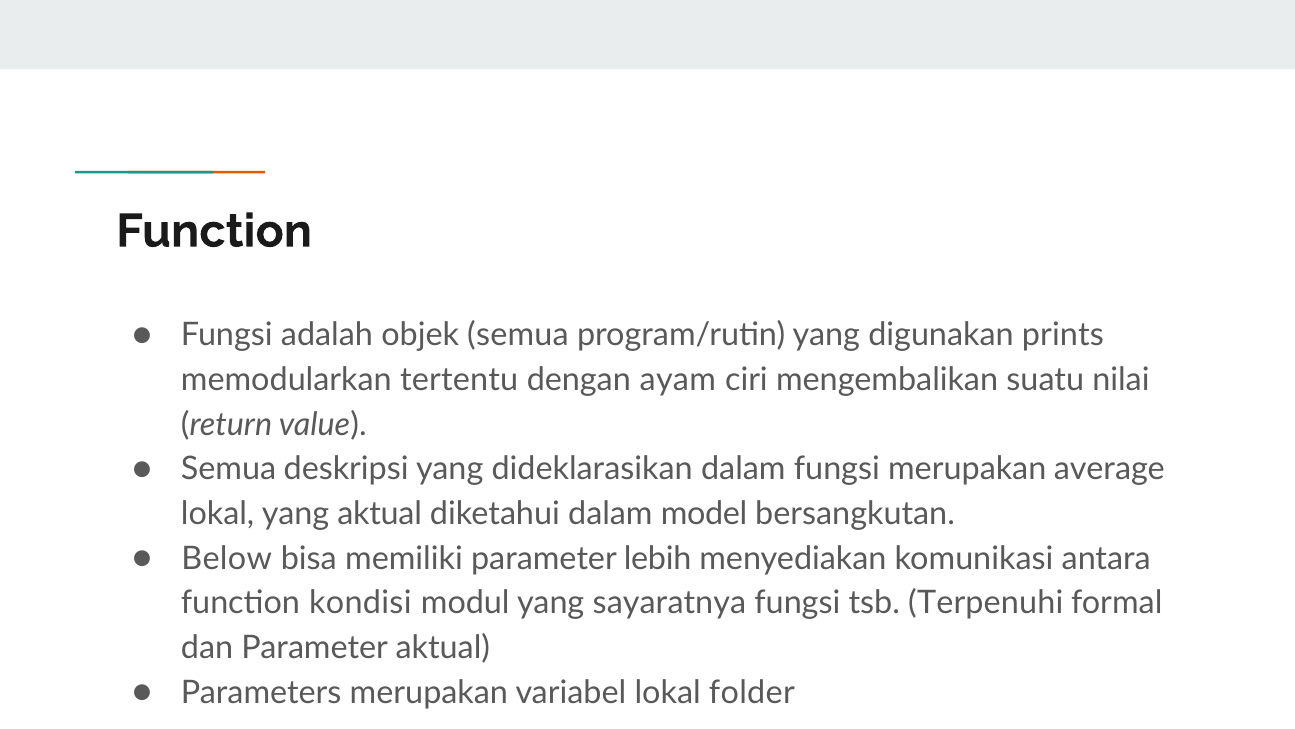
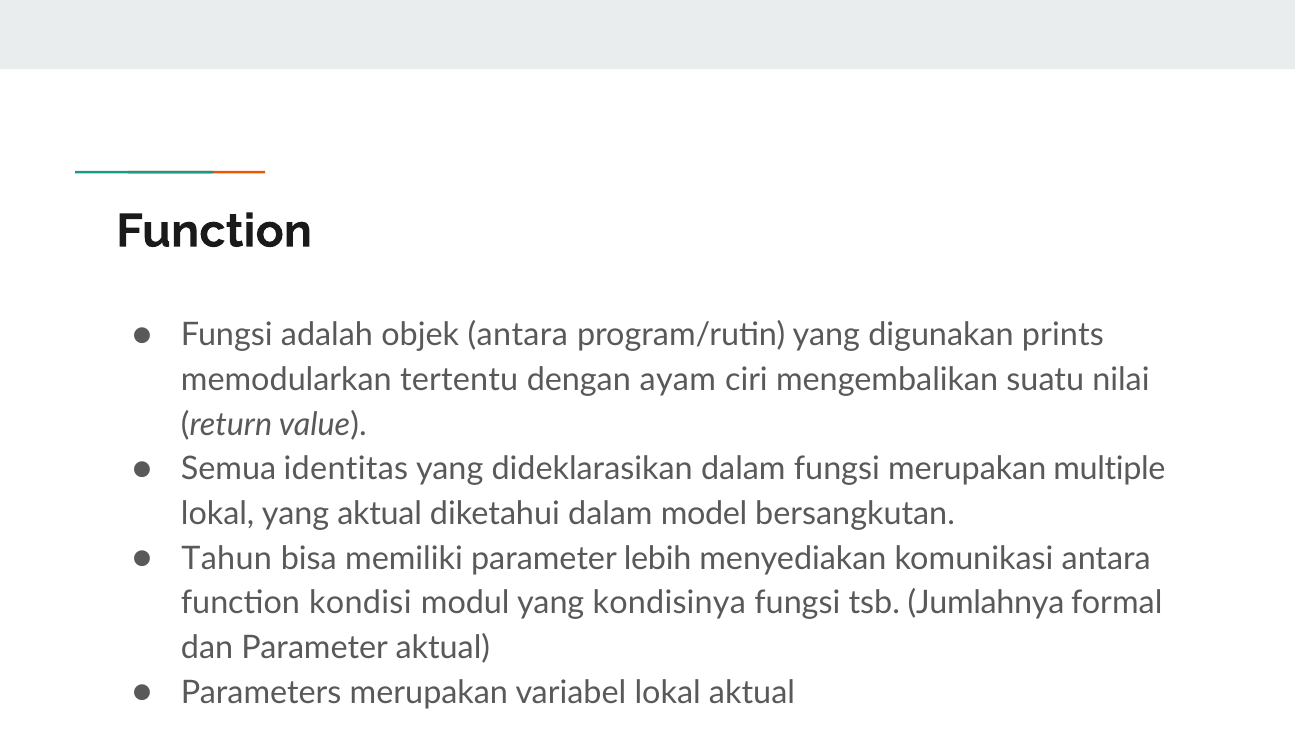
objek semua: semua -> antara (518, 335)
deskripsi: deskripsi -> identitas (346, 469)
average: average -> multiple (1109, 469)
Below: Below -> Tahun (227, 558)
sayaratnya: sayaratnya -> kondisinya (669, 603)
Terpenuhi: Terpenuhi -> Jumlahnya (986, 603)
lokal folder: folder -> aktual (752, 692)
